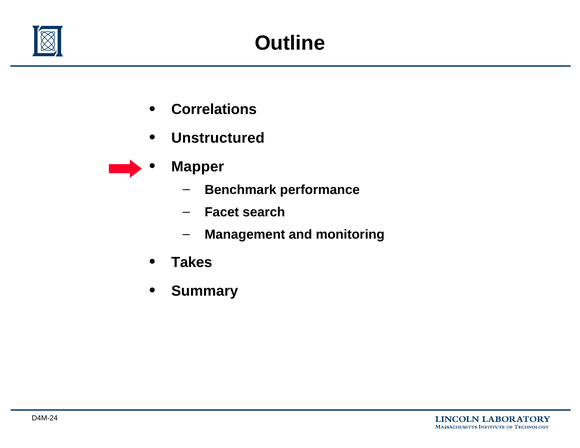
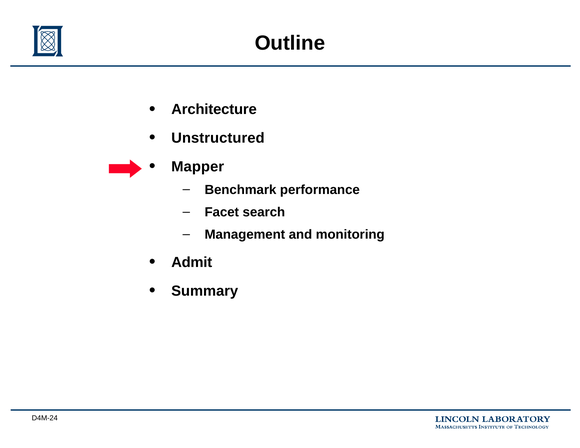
Correlations: Correlations -> Architecture (214, 109)
Takes: Takes -> Admit (192, 262)
